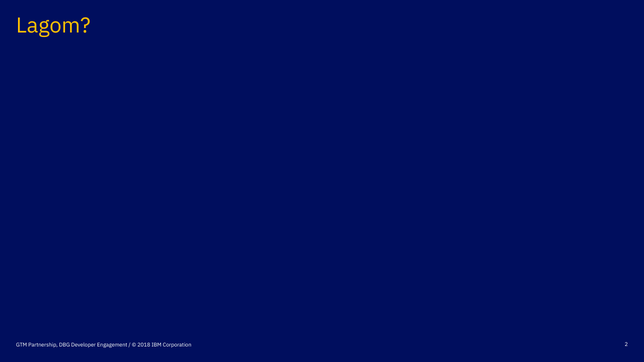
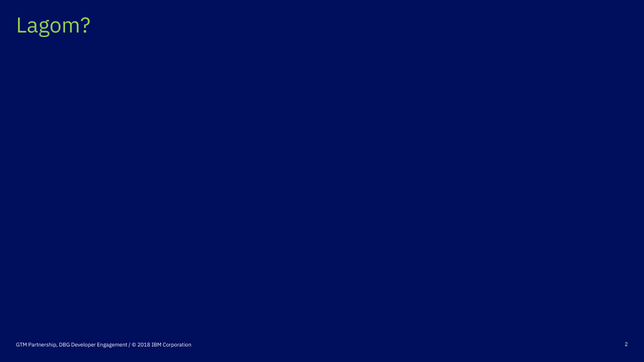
Lagom colour: yellow -> light green (53, 26)
